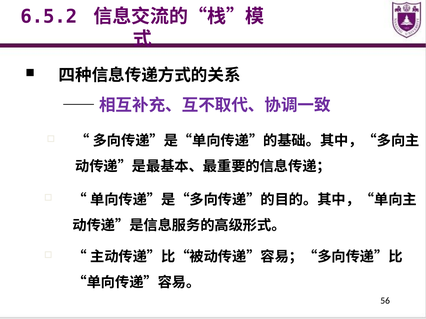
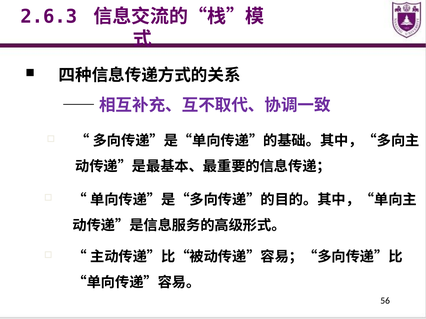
6.5.2: 6.5.2 -> 2.6.3 (49, 17)
